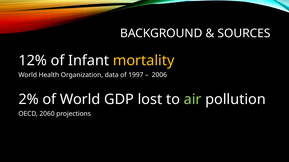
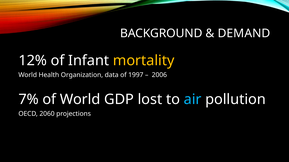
SOURCES: SOURCES -> DEMAND (244, 33)
2%: 2% -> 7% (29, 100)
air colour: light green -> light blue (193, 100)
